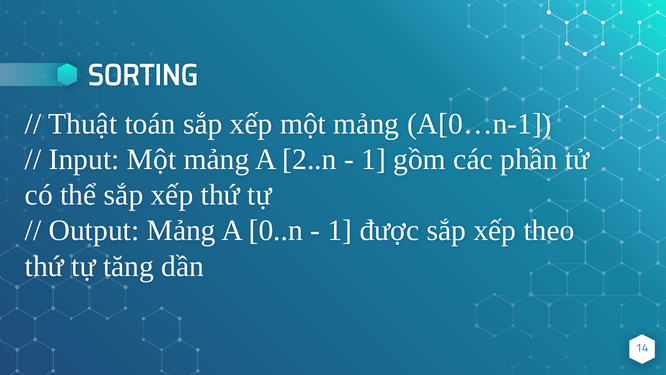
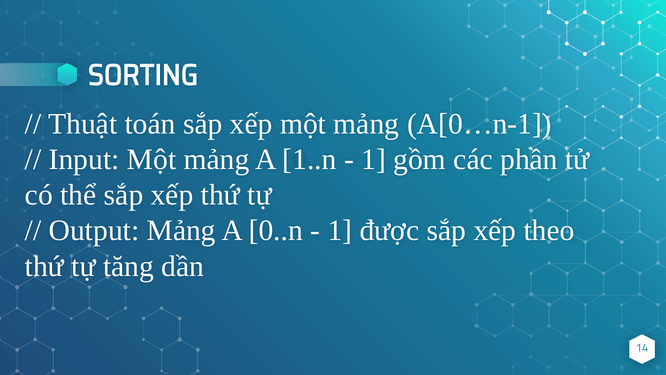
2..n: 2..n -> 1..n (310, 159)
